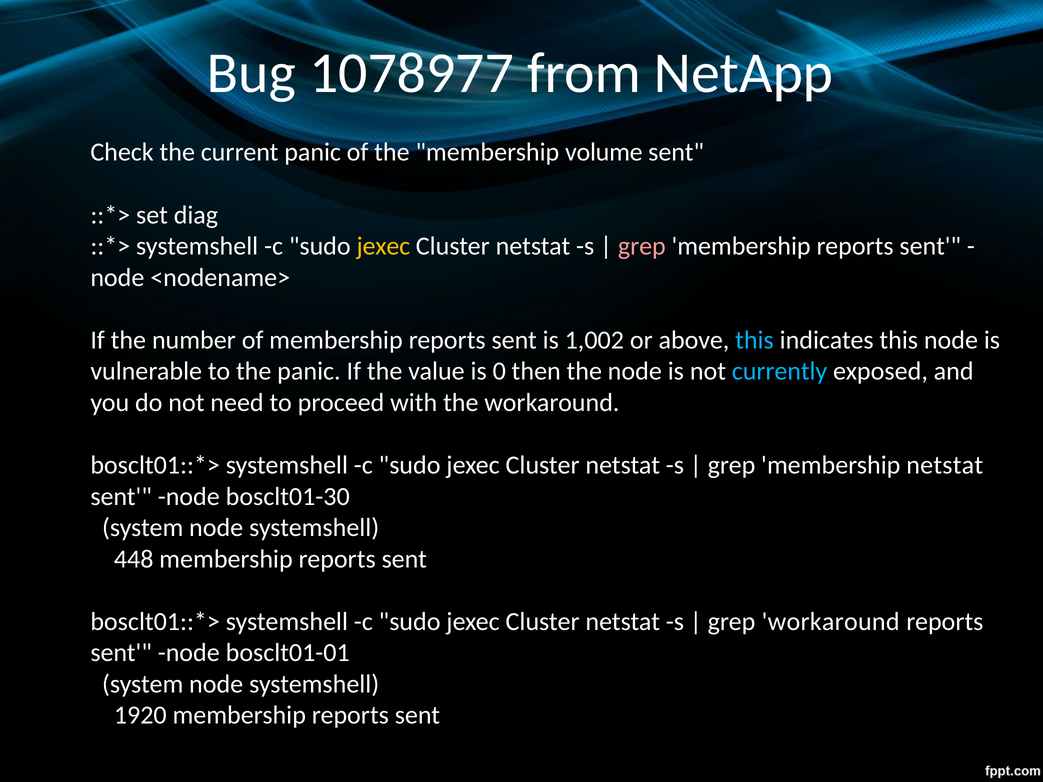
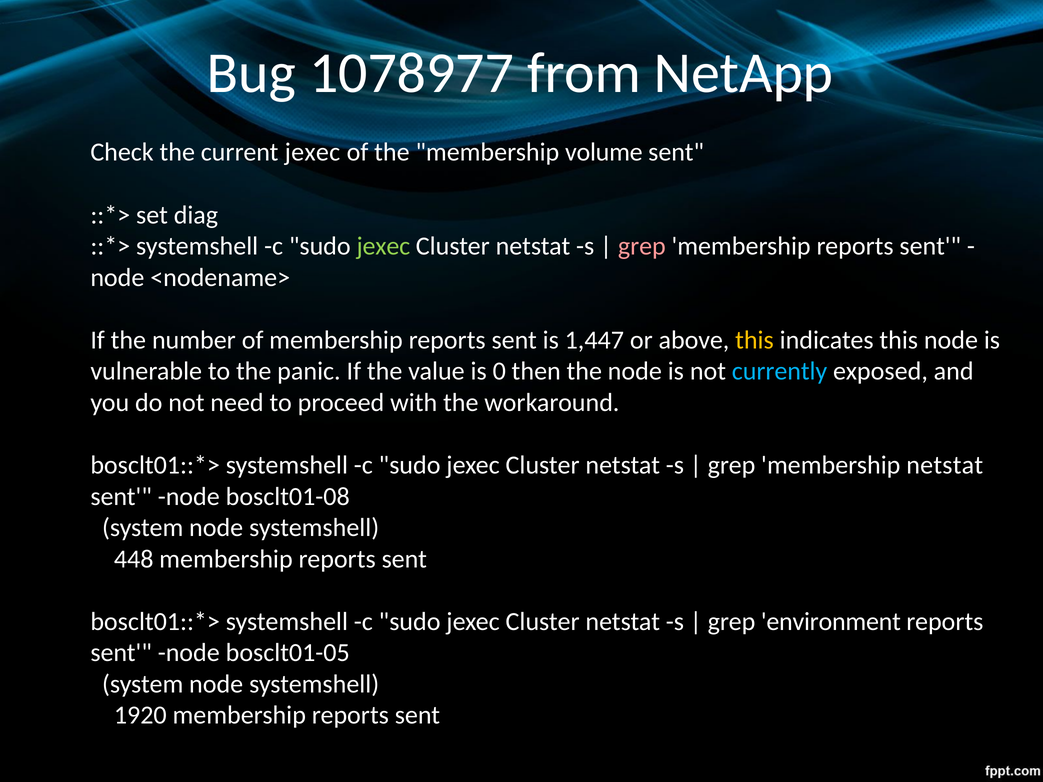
current panic: panic -> jexec (312, 152)
jexec colour: yellow -> light green (383, 246)
1,002: 1,002 -> 1,447 (594, 340)
this colour: light blue -> yellow (754, 340)
bosclt01-30: bosclt01-30 -> bosclt01-08 (288, 497)
grep workaround: workaround -> environment (831, 622)
bosclt01-01: bosclt01-01 -> bosclt01-05 (288, 653)
